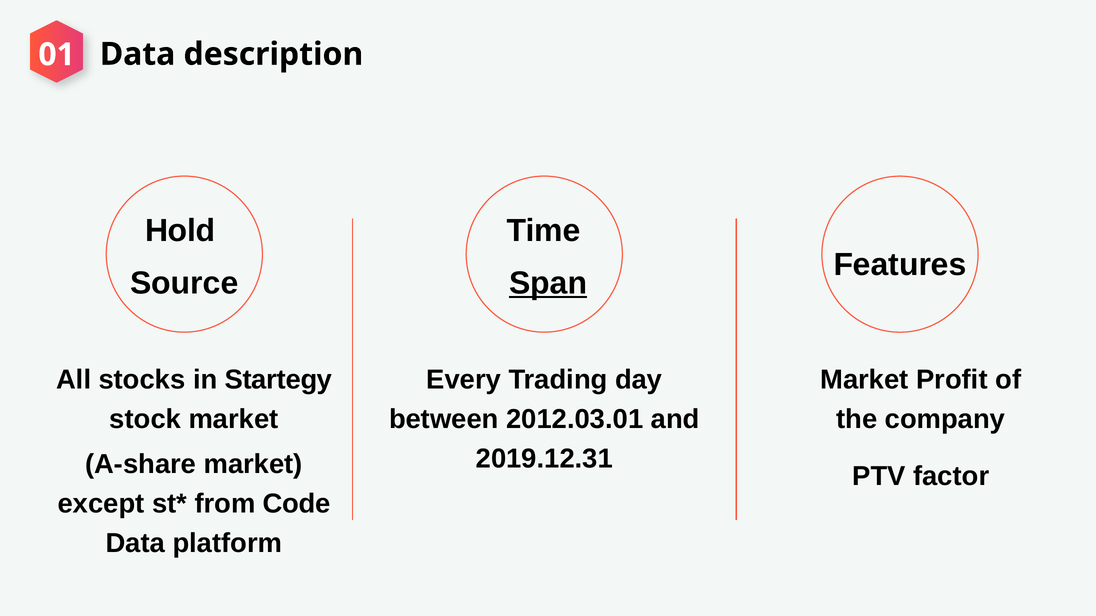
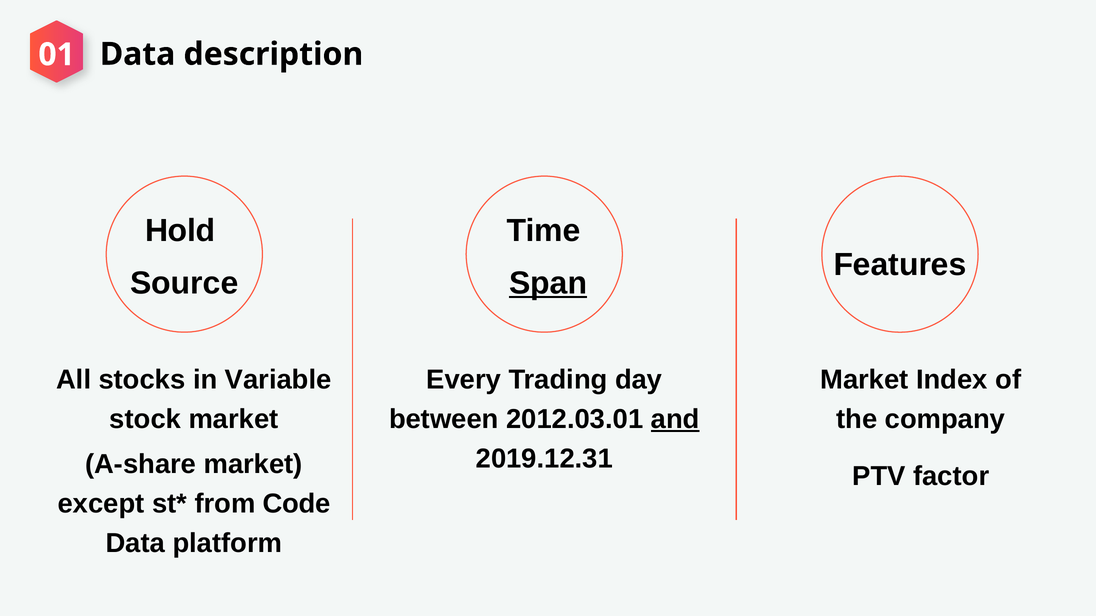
Startegy: Startegy -> Variable (278, 380)
Profit: Profit -> Index (952, 380)
and underline: none -> present (675, 420)
